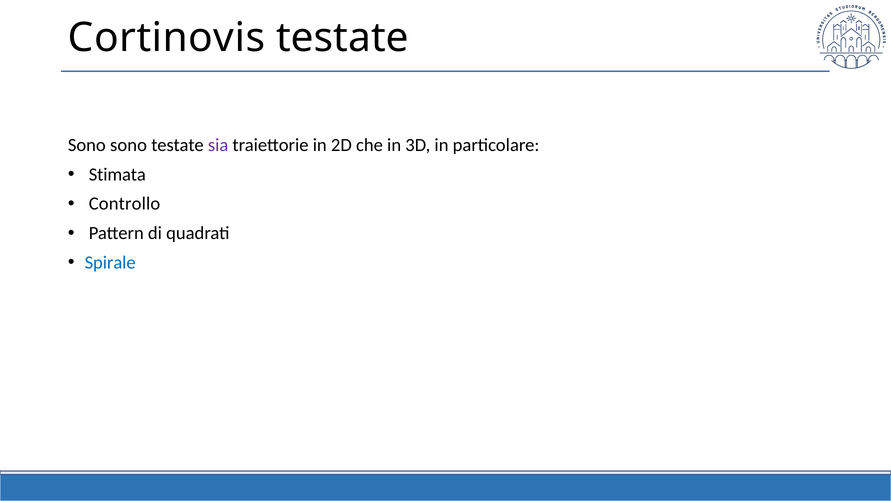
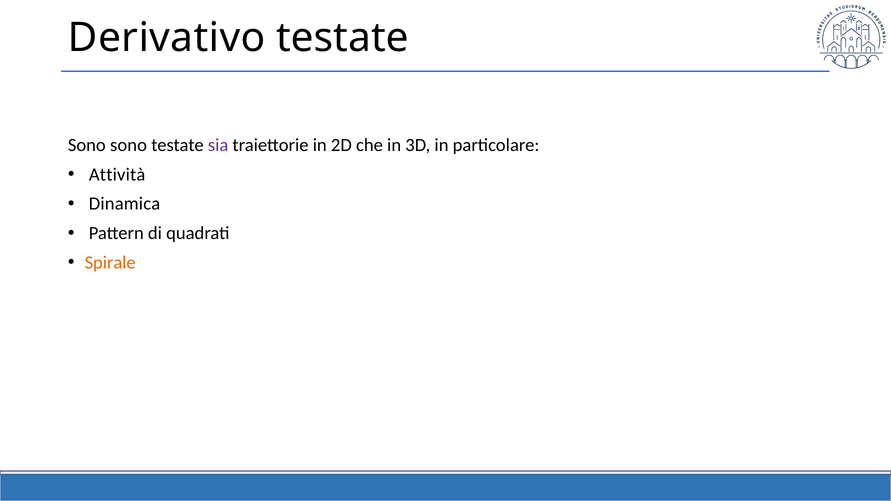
Cortinovis: Cortinovis -> Derivativo (167, 38)
Stimata: Stimata -> Attività (117, 175)
Controllo: Controllo -> Dinamica (125, 204)
Spirale colour: blue -> orange (110, 263)
